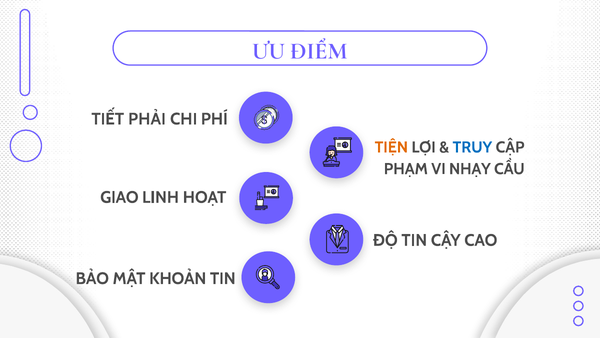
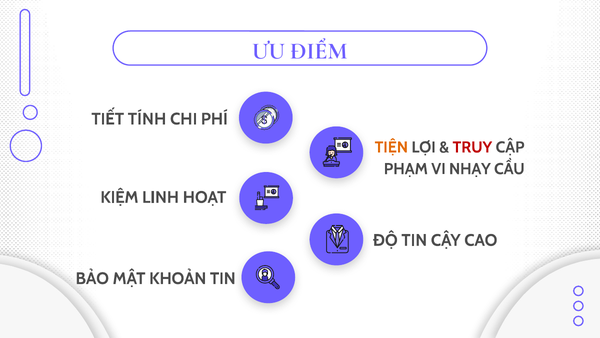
PHẢI: PHẢI -> TÍNH (147, 119)
TRUY colour: blue -> red (472, 147)
GIAO: GIAO -> KIỆM (119, 197)
